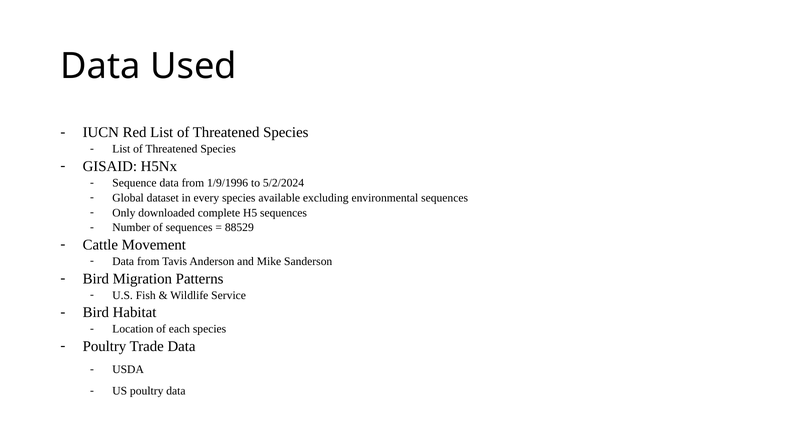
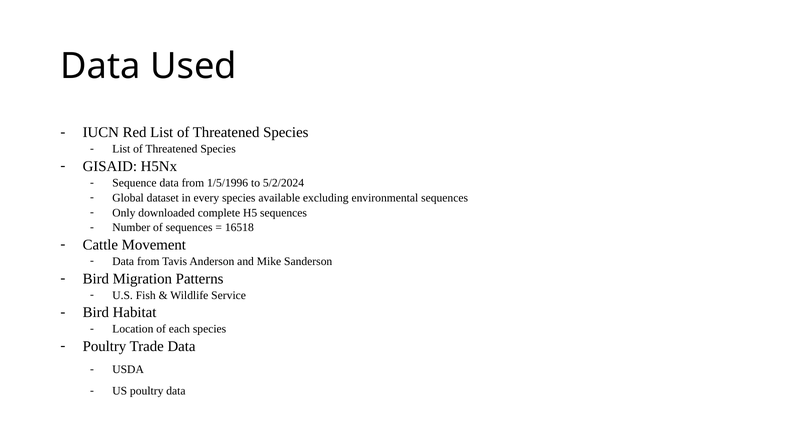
1/9/1996: 1/9/1996 -> 1/5/1996 (228, 183)
88529: 88529 -> 16518 (239, 228)
